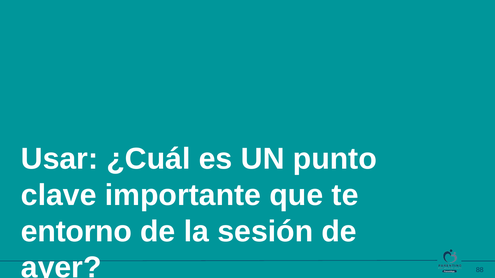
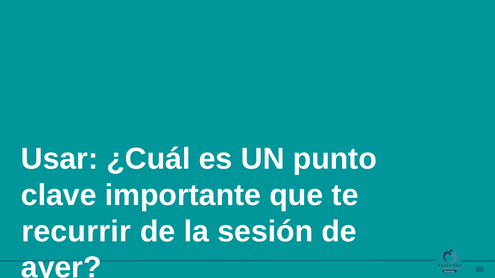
entorno: entorno -> recurrir (76, 232)
